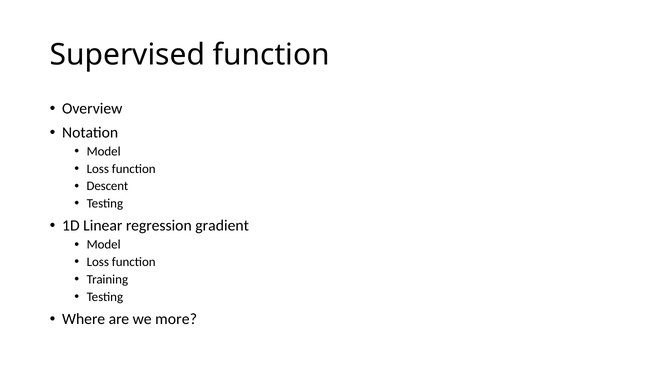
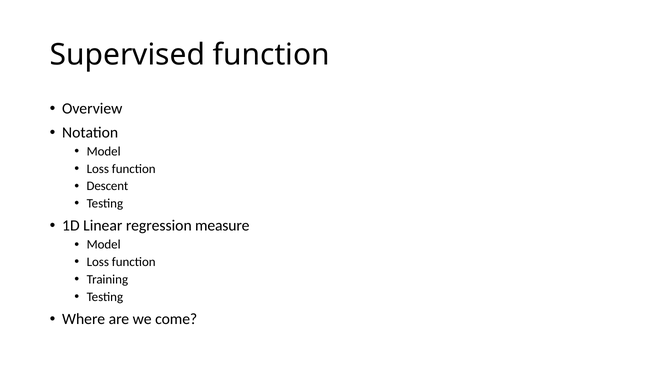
gradient: gradient -> measure (222, 226)
more: more -> come (176, 319)
